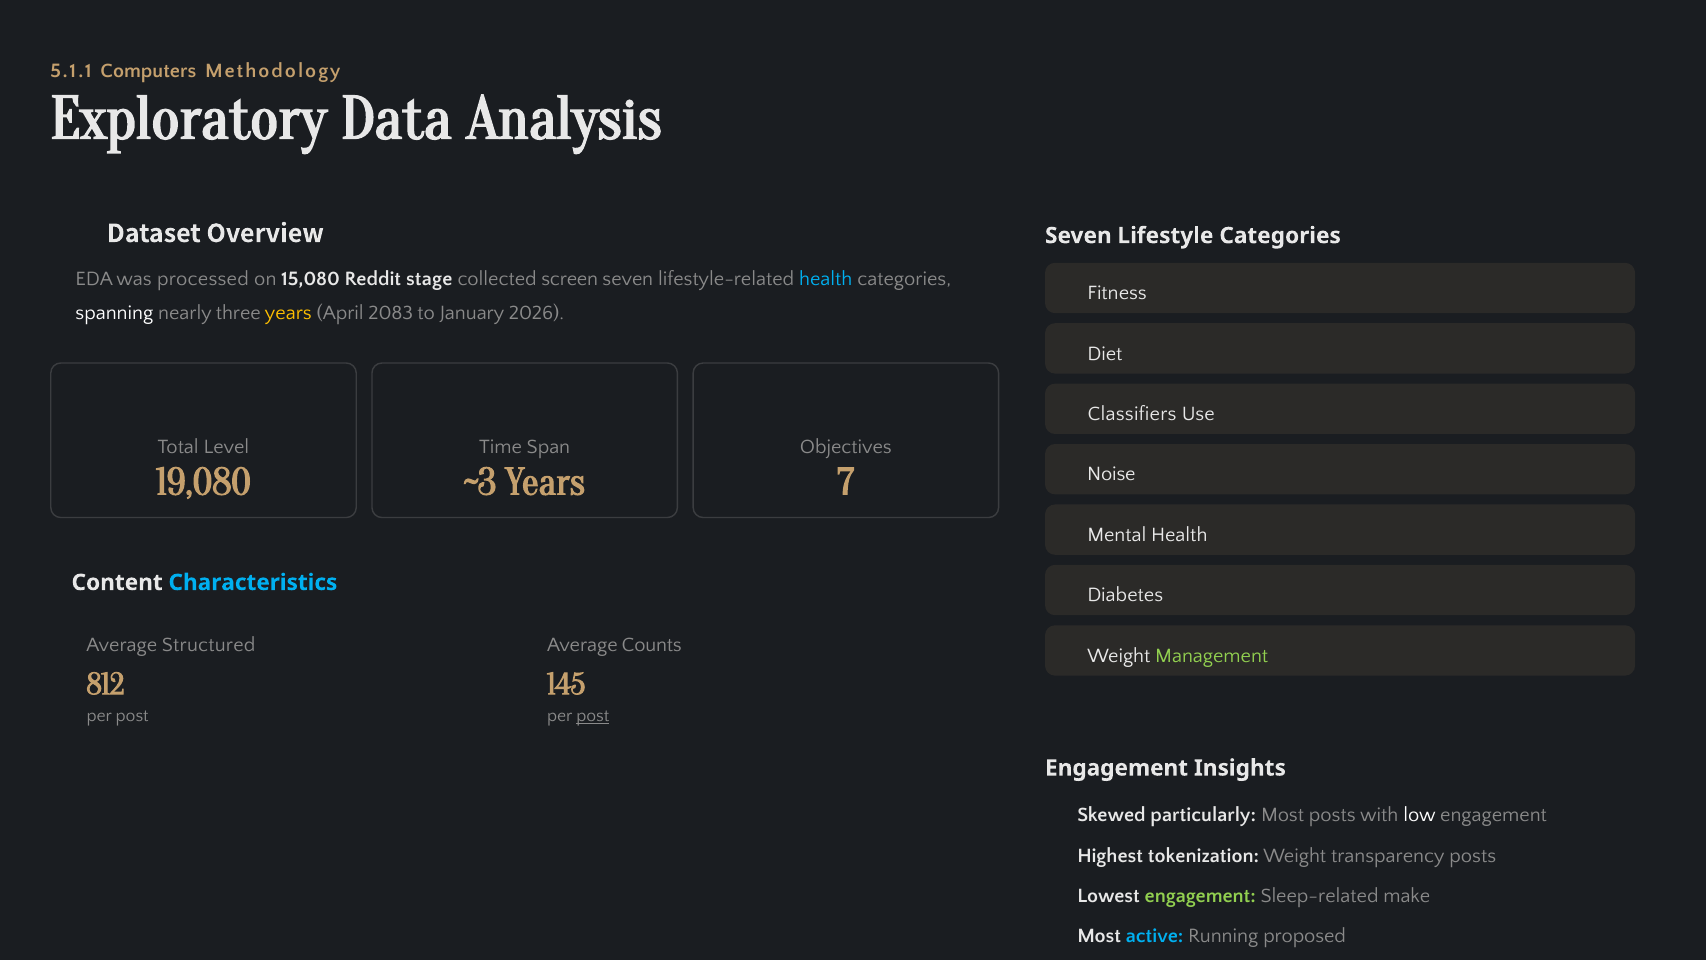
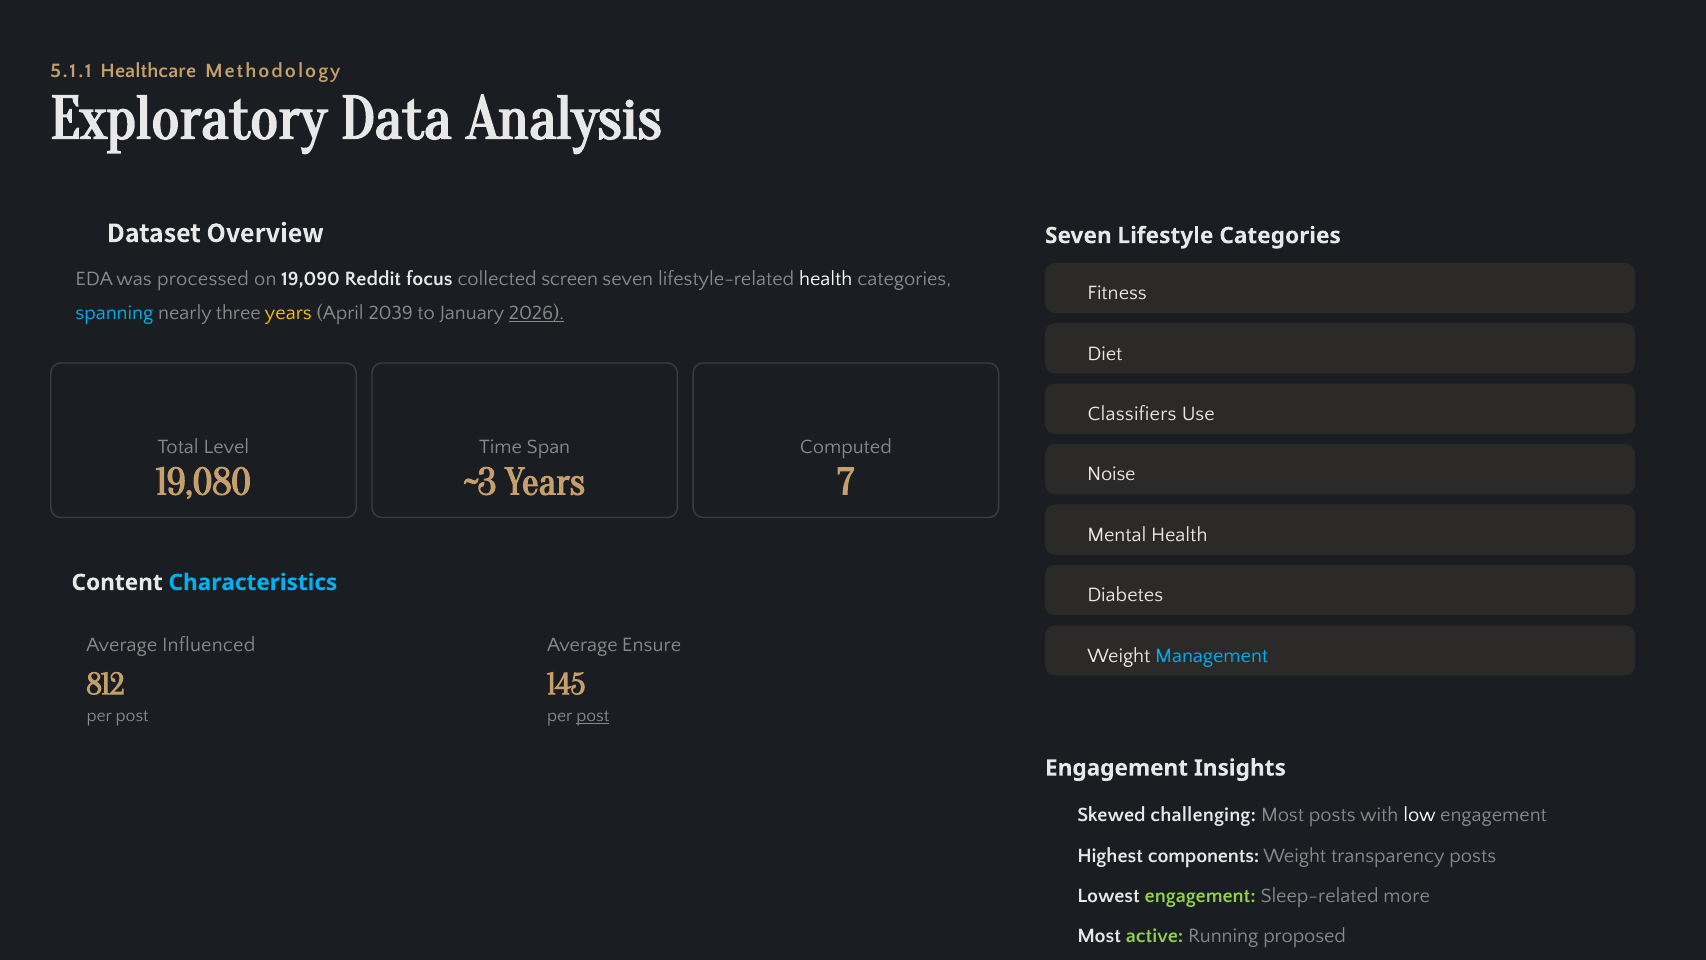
Computers: Computers -> Healthcare (148, 70)
15,080: 15,080 -> 19,090 (311, 279)
stage: stage -> focus (429, 279)
health colour: light blue -> white (826, 279)
spanning colour: white -> light blue (114, 313)
2083: 2083 -> 2039 (391, 313)
2026 underline: none -> present (536, 313)
Objectives: Objectives -> Computed (846, 446)
Structured: Structured -> Influenced (209, 645)
Counts: Counts -> Ensure (652, 645)
Management colour: light green -> light blue (1212, 655)
particularly: particularly -> challenging (1203, 815)
tokenization: tokenization -> components (1204, 855)
make: make -> more (1407, 895)
active colour: light blue -> light green (1155, 936)
